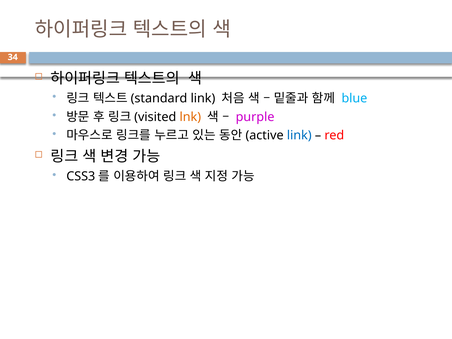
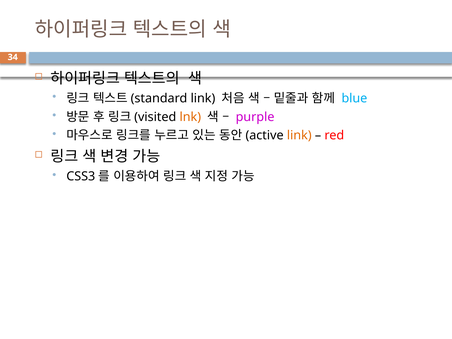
link colour: blue -> orange (299, 135)
